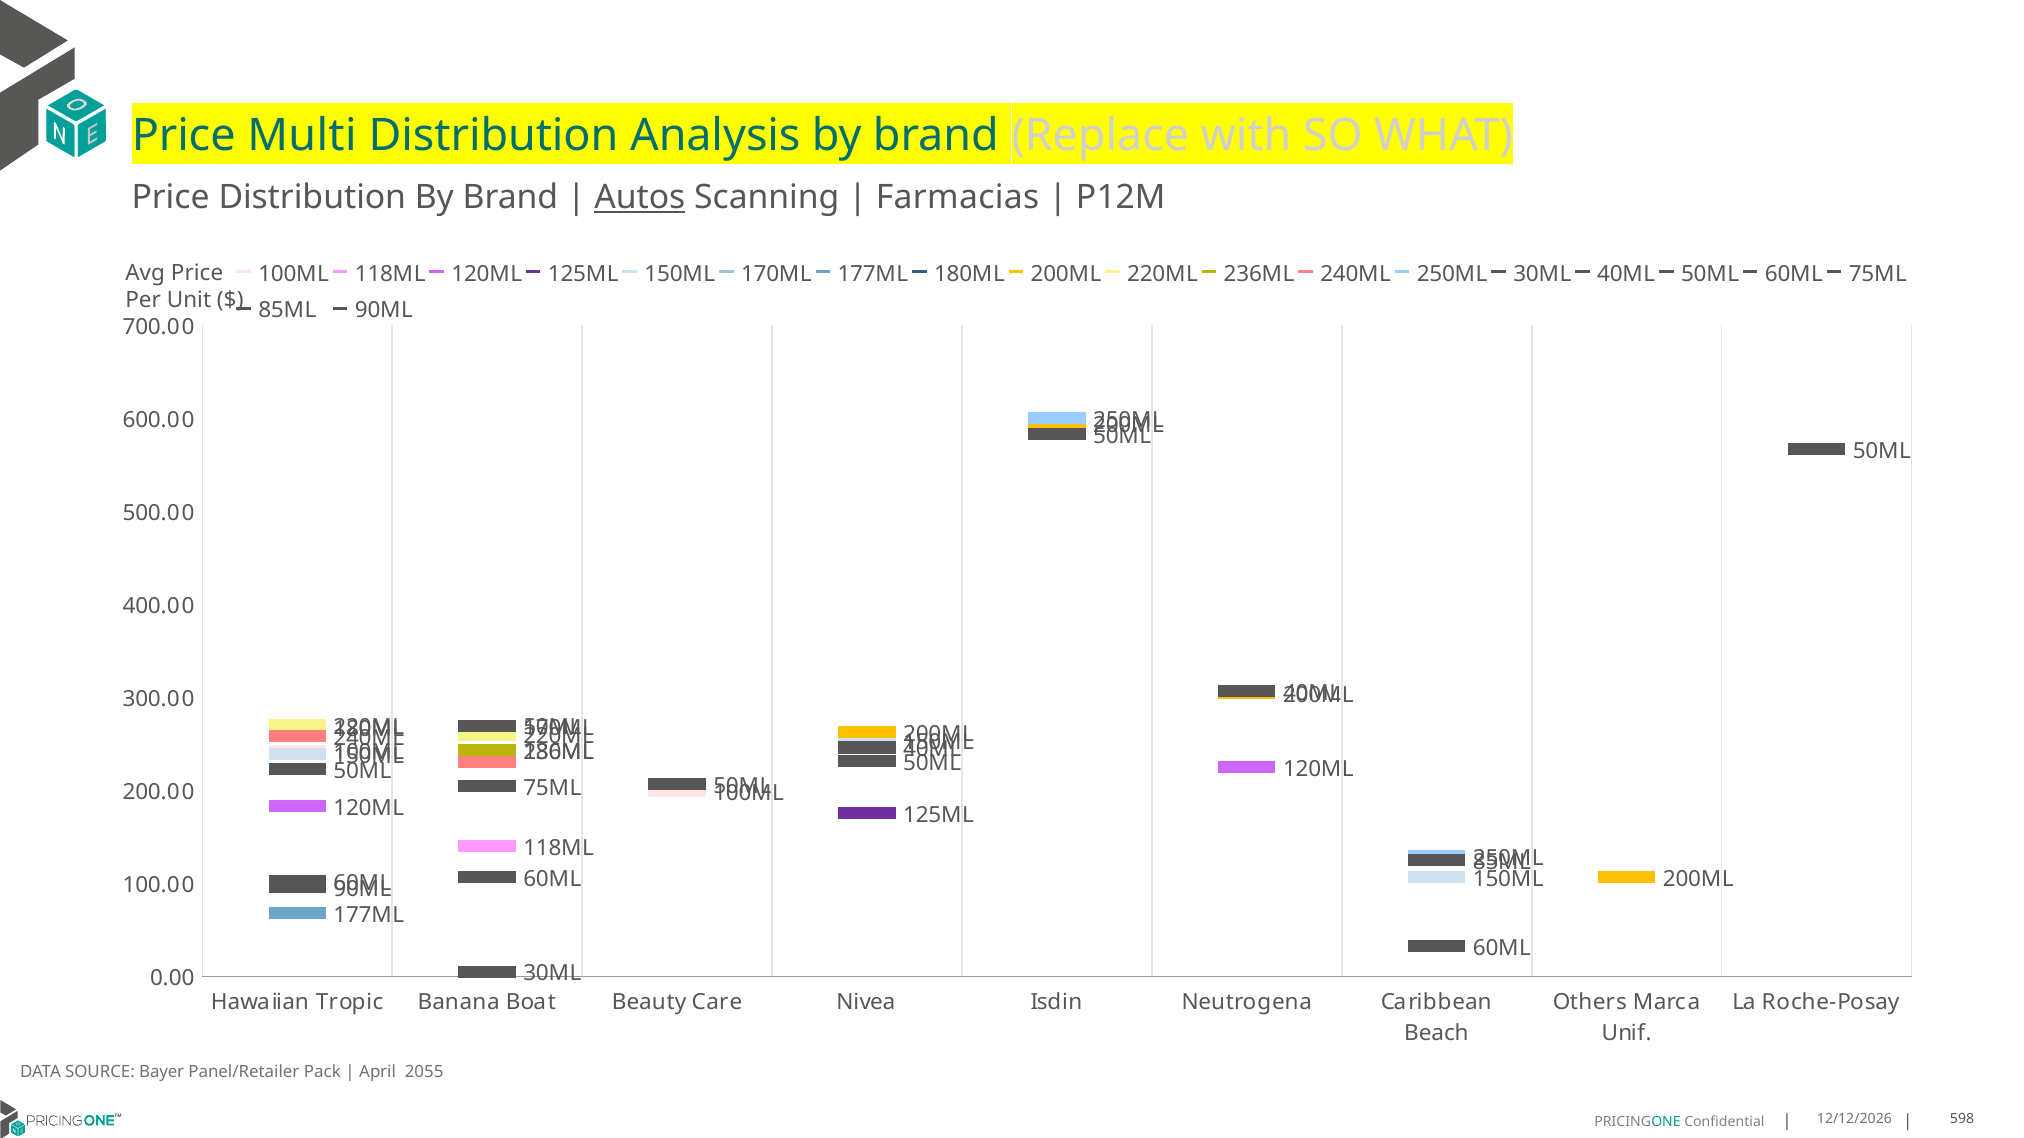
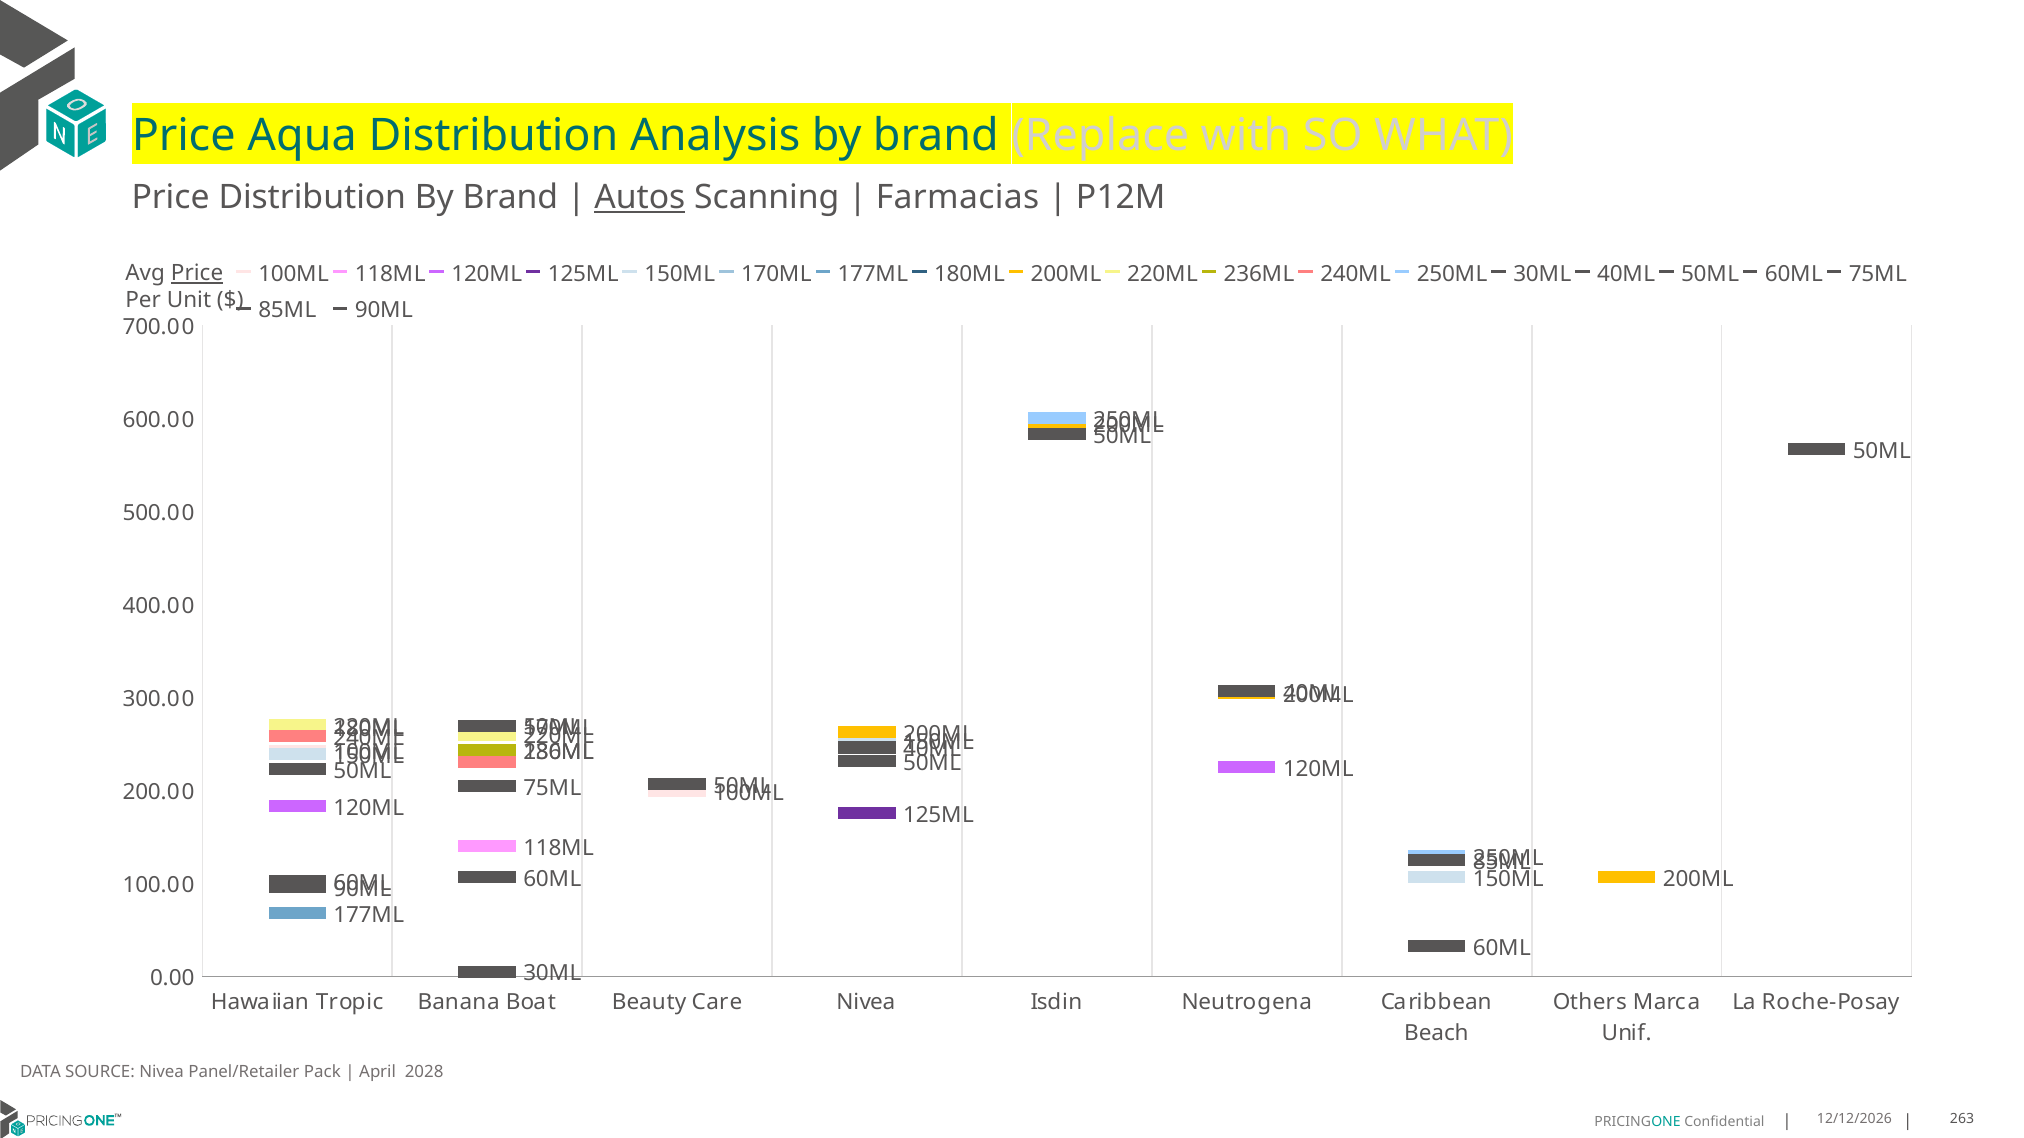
Multi: Multi -> Aqua (302, 136)
Price underline: none -> present (197, 273)
SOURCE Bayer: Bayer -> Nivea (162, 1072)
2055: 2055 -> 2028 (424, 1072)
598: 598 -> 263 (1962, 1119)
